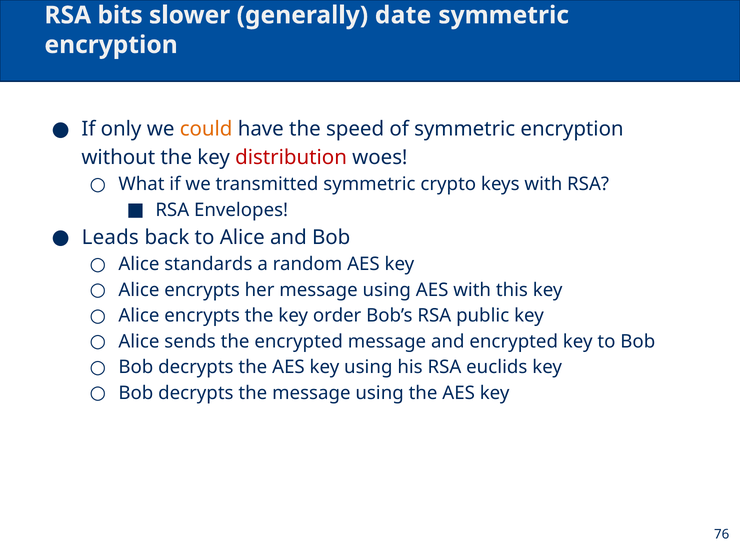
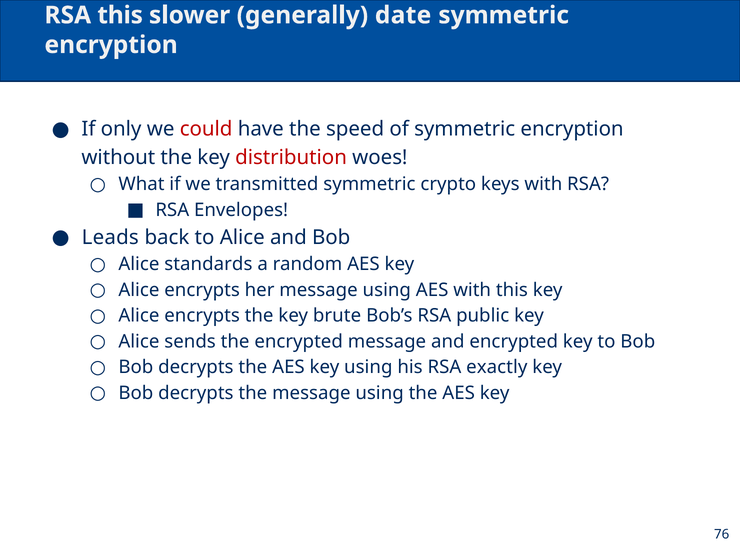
RSA bits: bits -> this (120, 15)
could colour: orange -> red (206, 129)
order: order -> brute (337, 315)
euclids: euclids -> exactly (497, 367)
